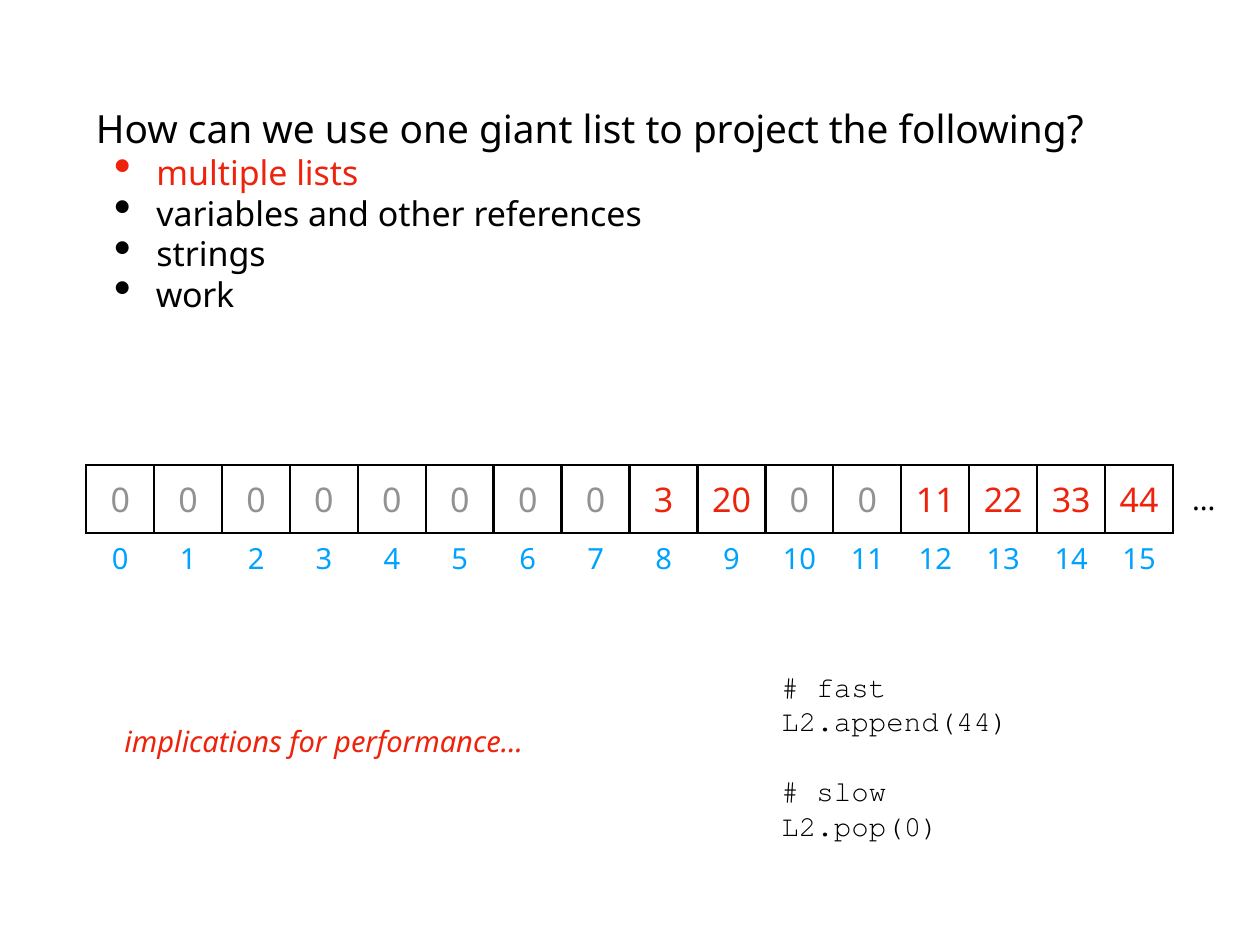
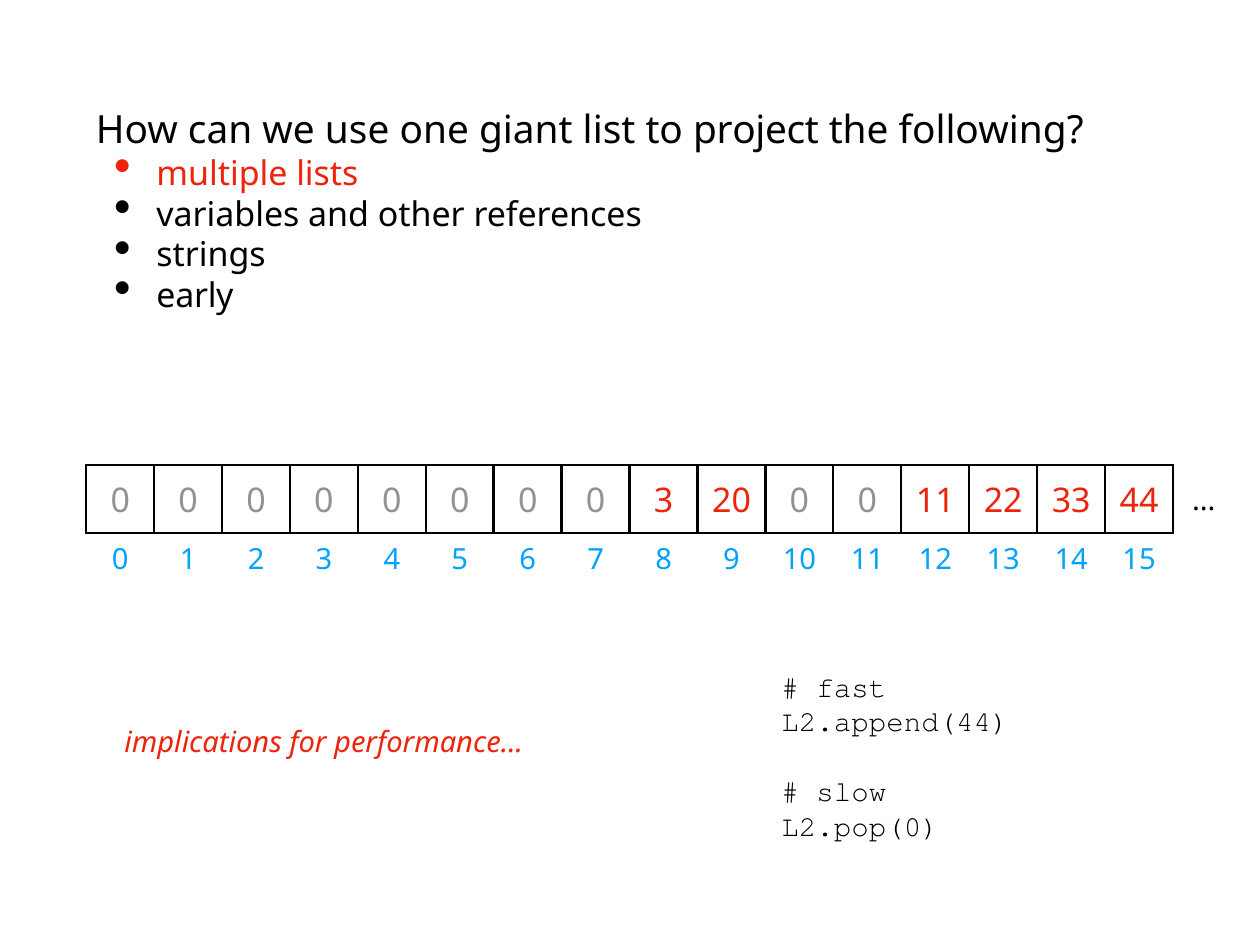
work: work -> early (195, 296)
